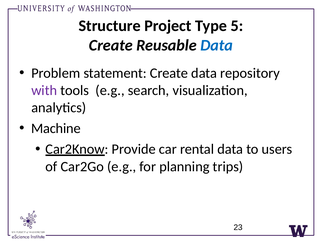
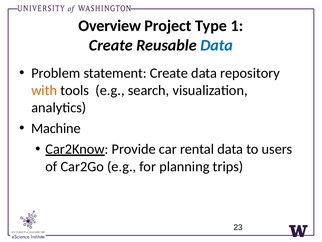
Structure: Structure -> Overview (110, 26)
5: 5 -> 1 (237, 26)
with colour: purple -> orange (44, 90)
